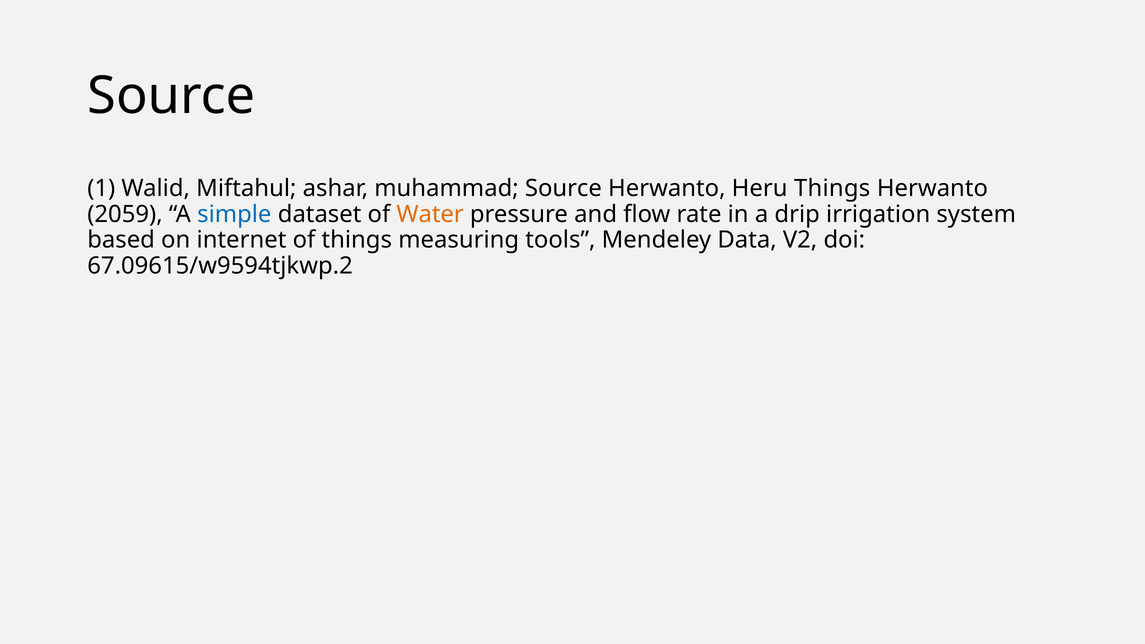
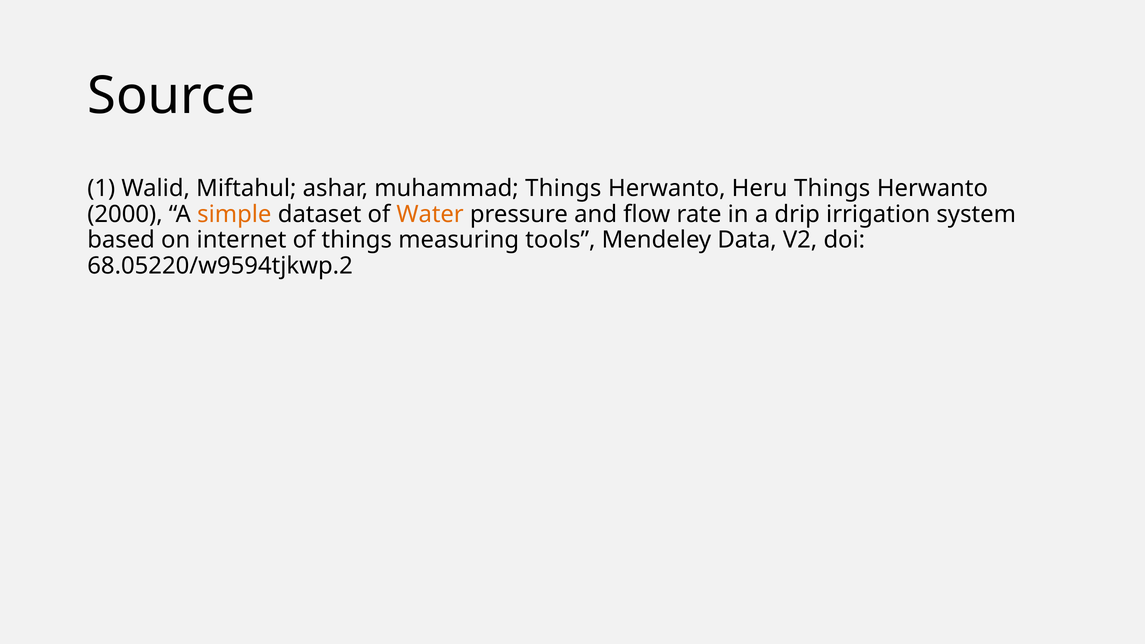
muhammad Source: Source -> Things (563, 189)
2059: 2059 -> 2000 (125, 214)
simple colour: blue -> orange (234, 214)
67.09615/w9594tjkwp.2: 67.09615/w9594tjkwp.2 -> 68.05220/w9594tjkwp.2 (220, 266)
